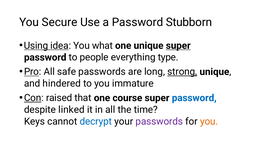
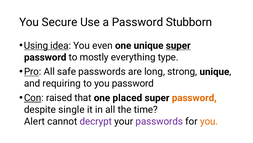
what: what -> even (102, 45)
people: people -> mostly (94, 57)
strong underline: present -> none (182, 71)
hindered: hindered -> requiring (62, 83)
you immature: immature -> password (133, 83)
course: course -> placed (127, 97)
password colour: blue -> orange (194, 97)
linked: linked -> single (71, 109)
Keys: Keys -> Alert (34, 121)
decrypt colour: blue -> purple (96, 121)
